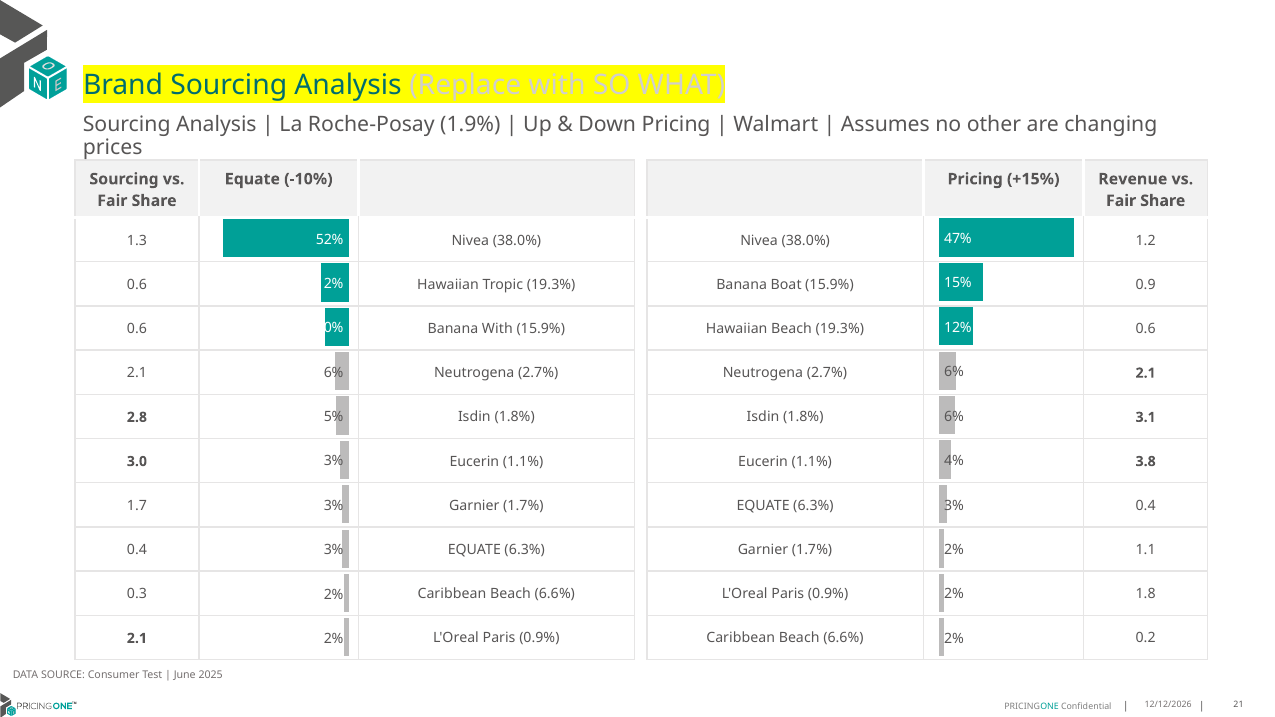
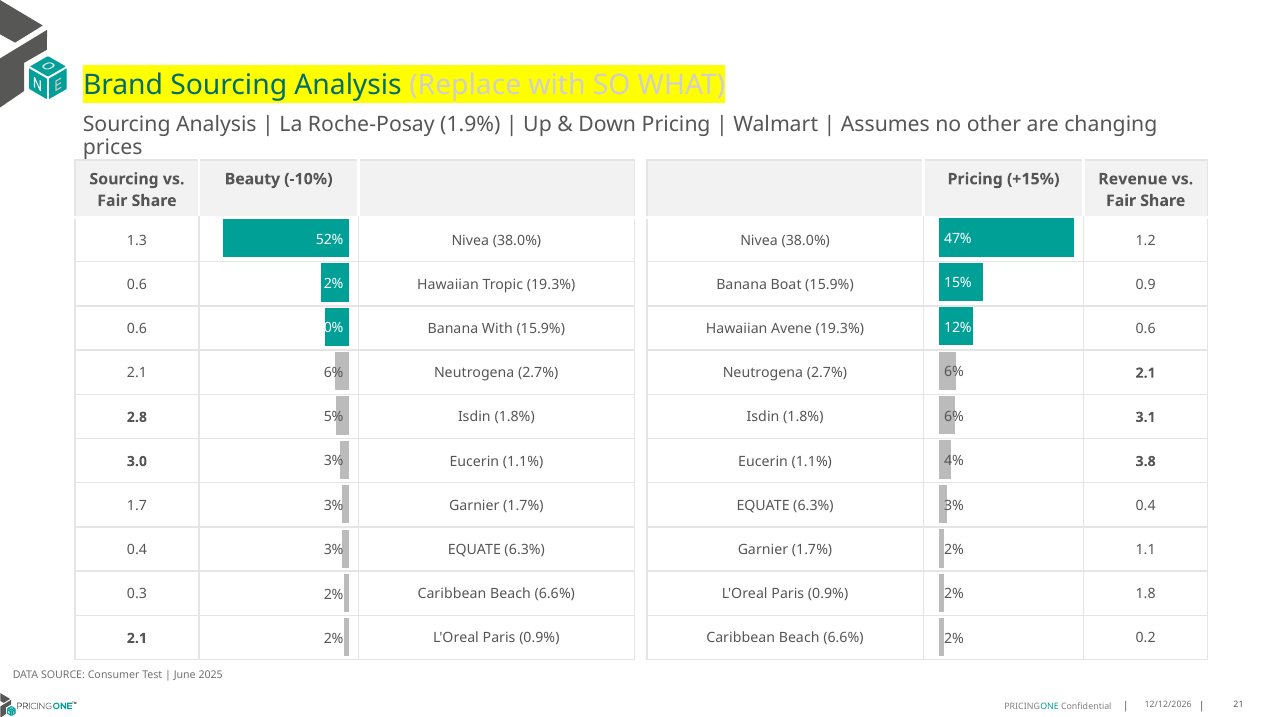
Equate: Equate -> Beauty (252, 179)
Hawaiian Beach: Beach -> Avene (792, 329)
